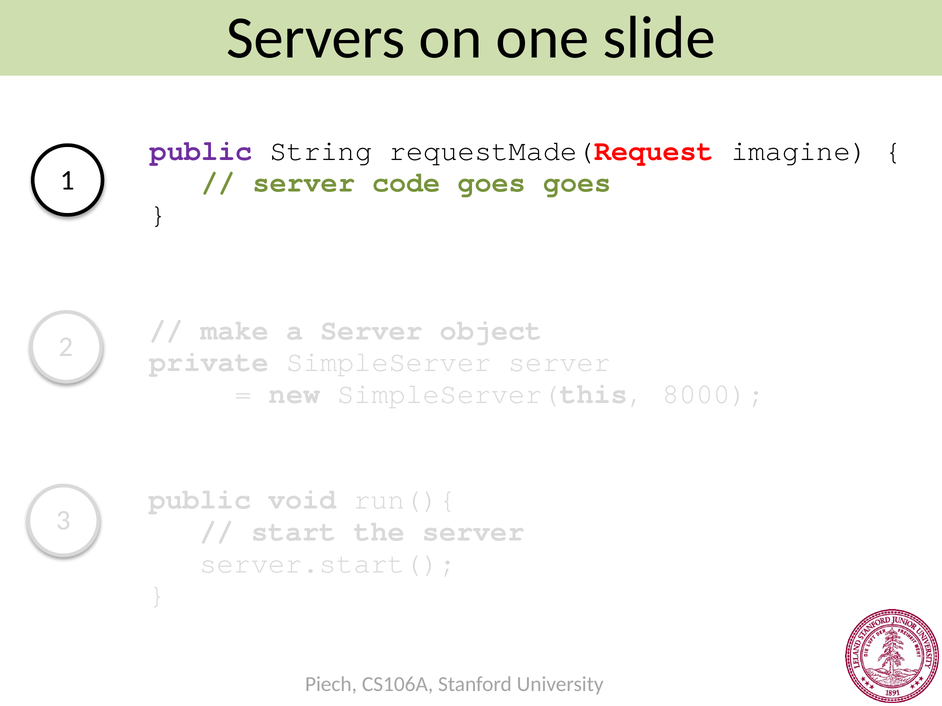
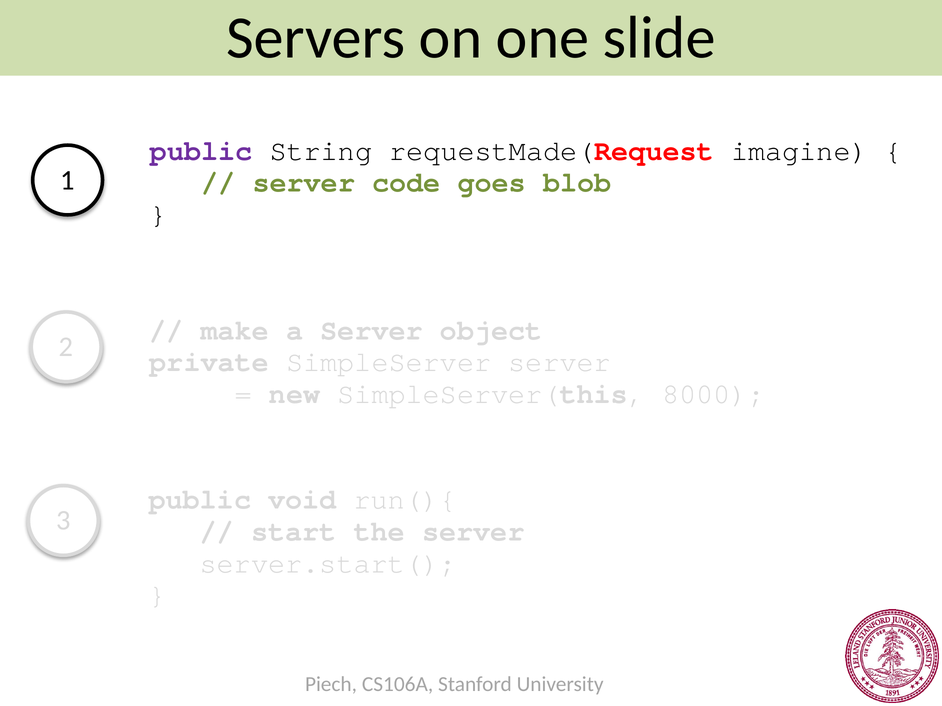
goes goes: goes -> blob (577, 183)
